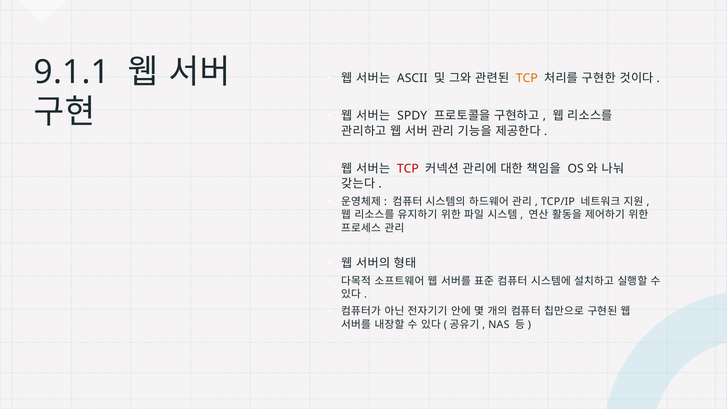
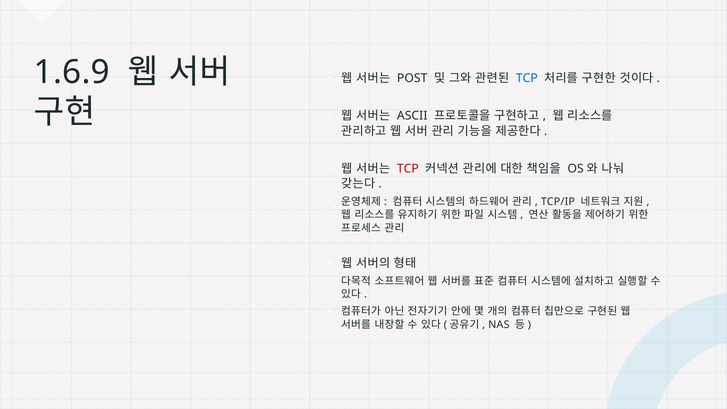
9.1.1: 9.1.1 -> 1.6.9 (72, 72)
ASCII: ASCII -> POST (412, 78)
TCP colour: orange -> blue (527, 78)
SPDY: SPDY -> ASCII (412, 116)
